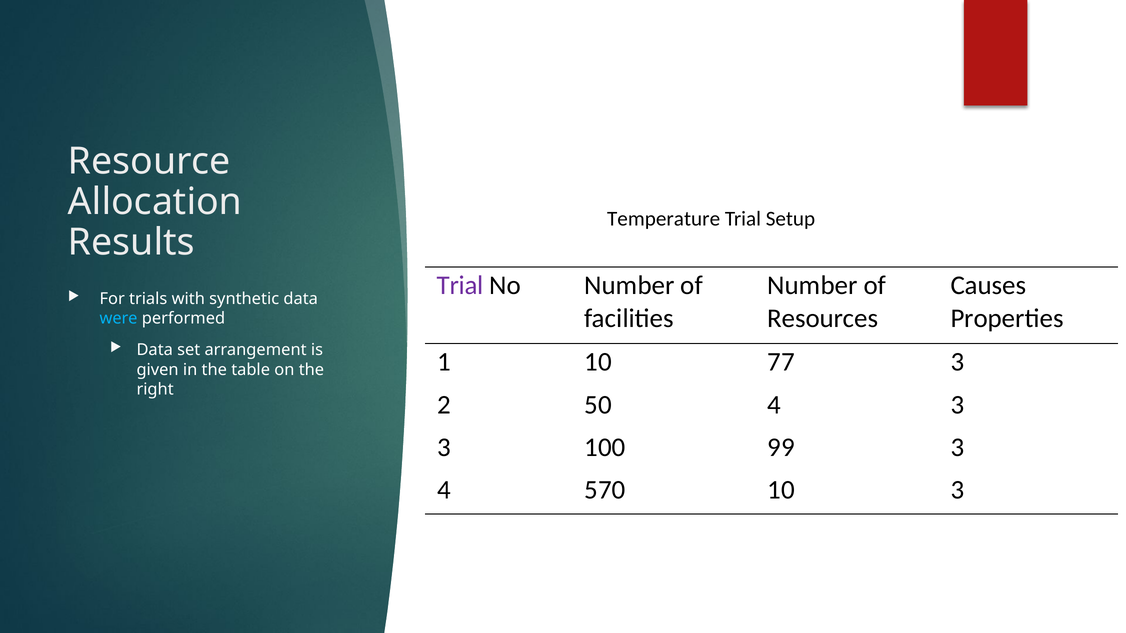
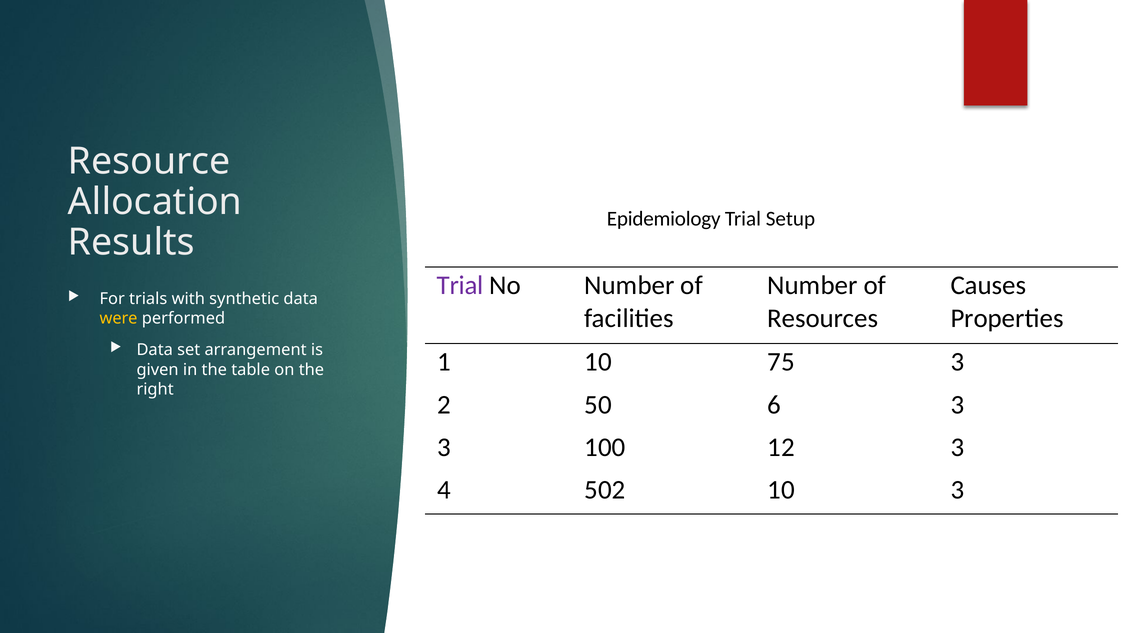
Temperature: Temperature -> Epidemiology (664, 219)
were colour: light blue -> yellow (119, 319)
77: 77 -> 75 (781, 362)
50 4: 4 -> 6 (774, 405)
99: 99 -> 12 (781, 447)
570: 570 -> 502 (605, 490)
